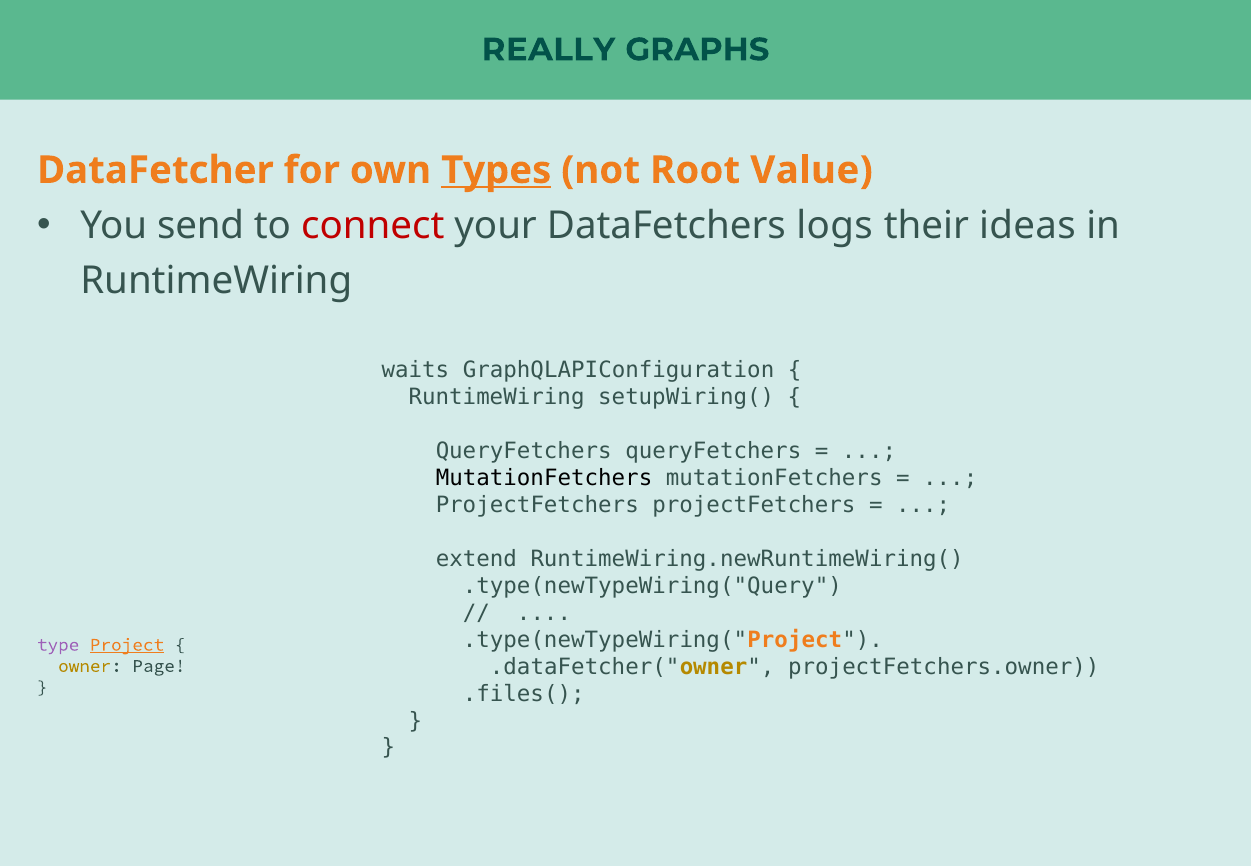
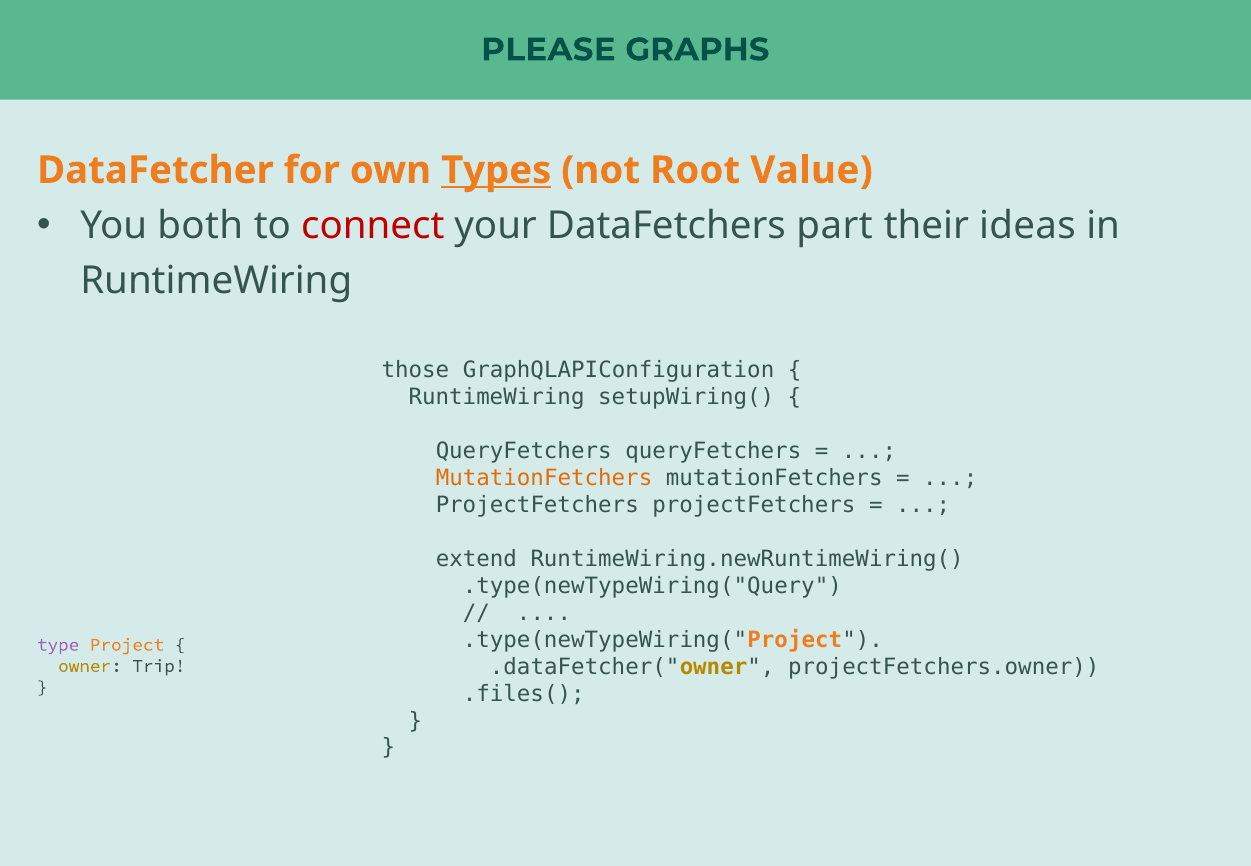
REALLY: REALLY -> PLEASE (548, 50)
send: send -> both (200, 226)
logs: logs -> part (835, 226)
waits: waits -> those (415, 370)
MutationFetchers colour: black -> orange (544, 478)
Project underline: present -> none (127, 645)
Page: Page -> Trip (159, 666)
